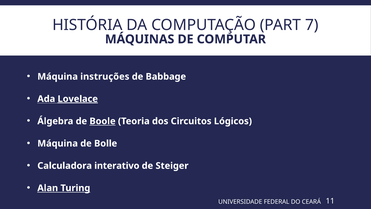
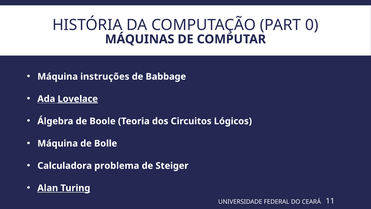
7: 7 -> 0 (312, 25)
Boole underline: present -> none (103, 121)
interativo: interativo -> problema (117, 166)
